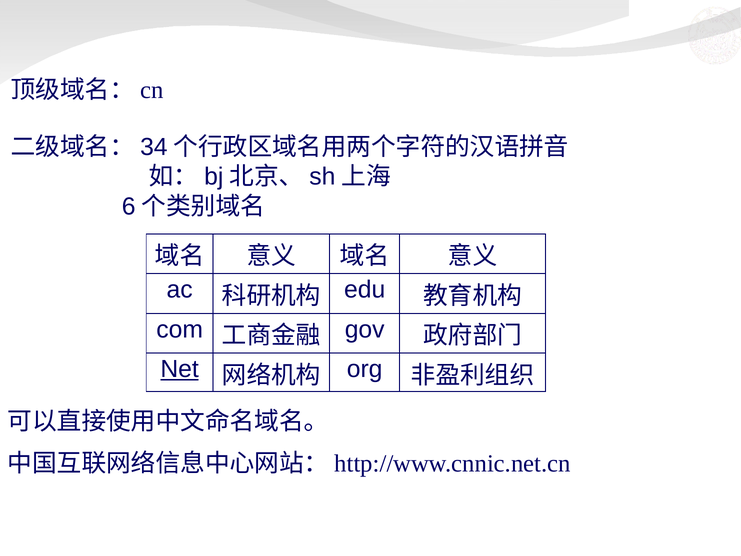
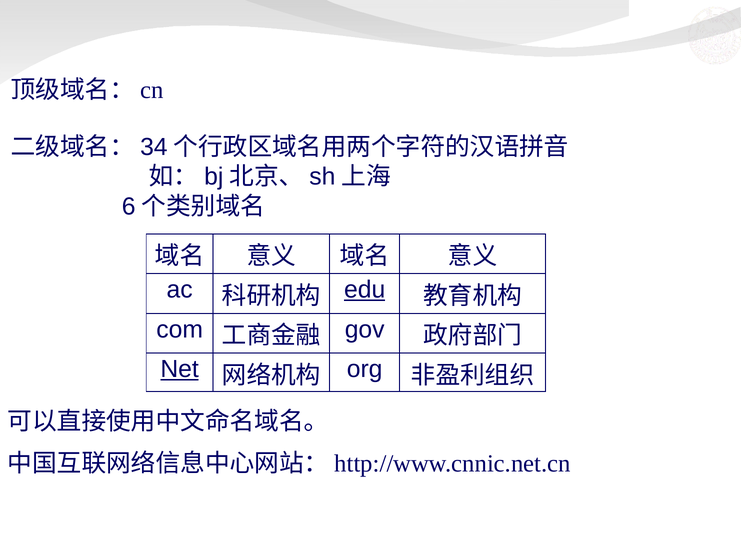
edu underline: none -> present (365, 290)
